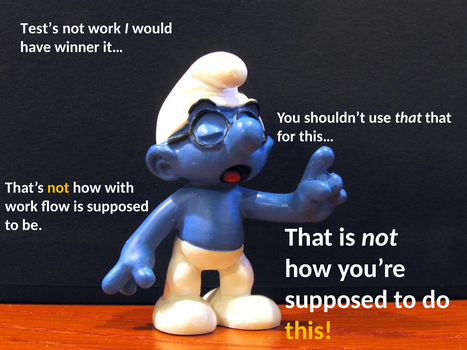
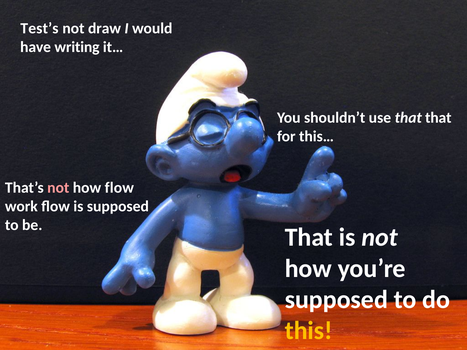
not work: work -> draw (104, 28)
winner: winner -> writing (77, 47)
not colour: yellow -> pink (58, 188)
how with: with -> flow (119, 188)
